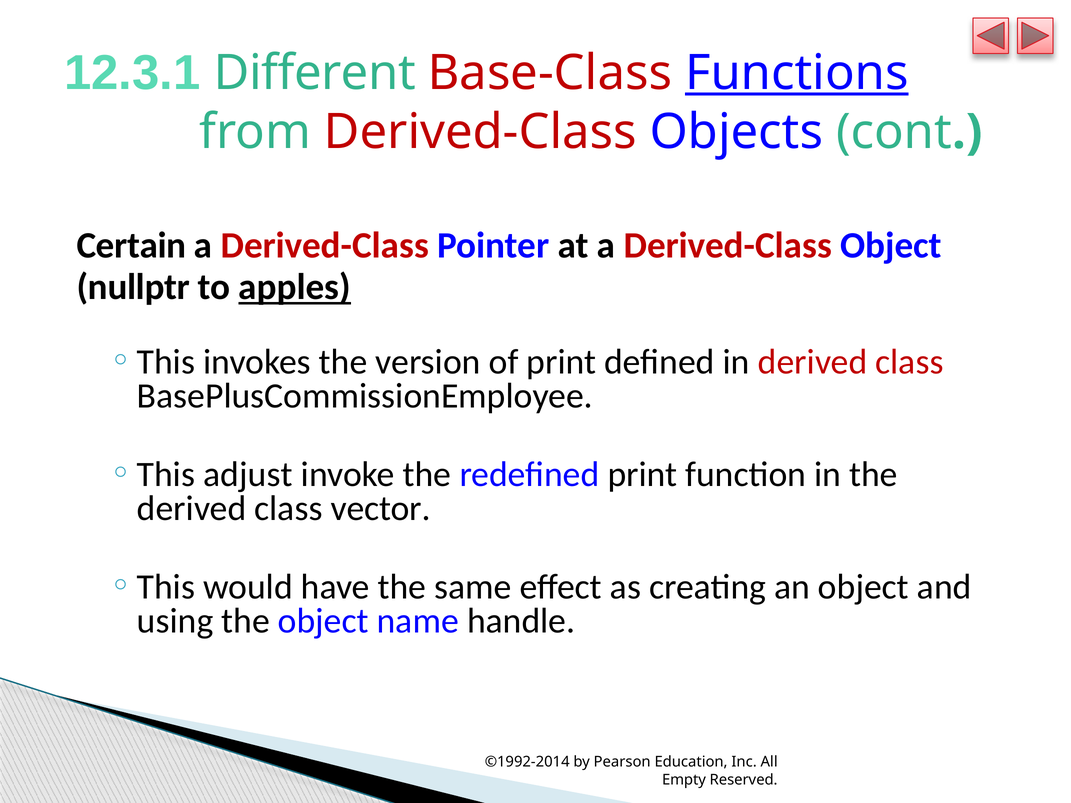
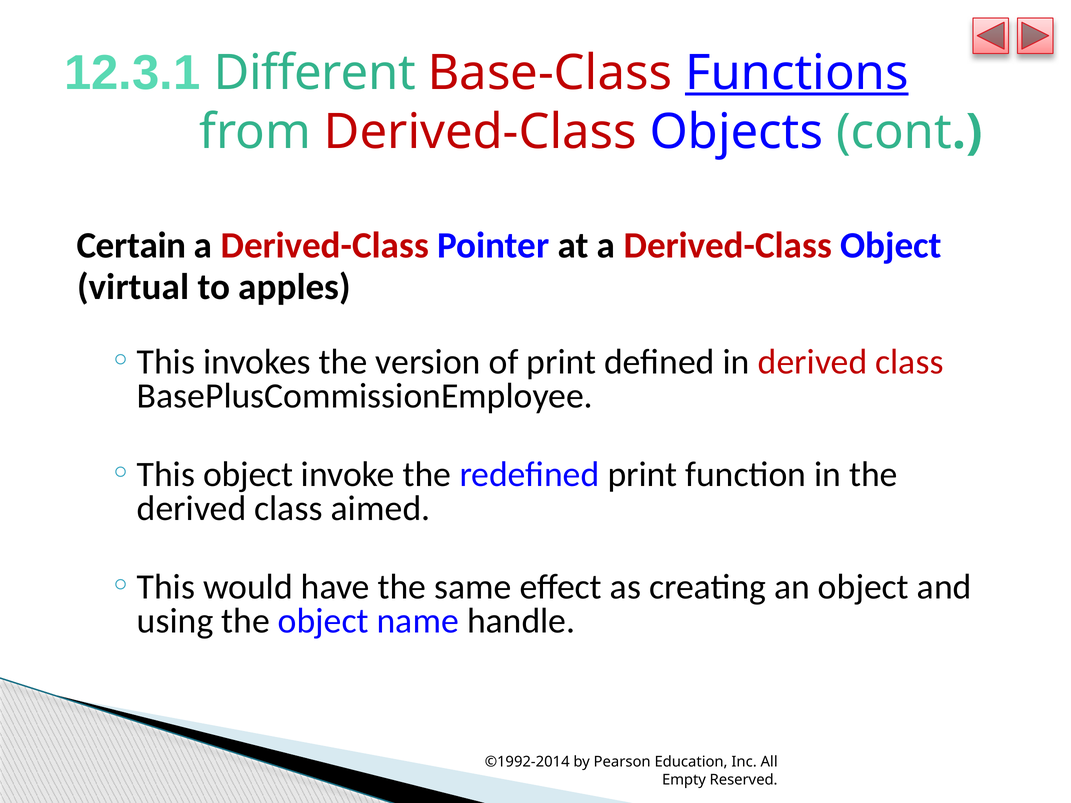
nullptr: nullptr -> virtual (133, 287)
apples underline: present -> none (295, 287)
adjust: adjust -> object (248, 474)
vector: vector -> aimed (380, 509)
